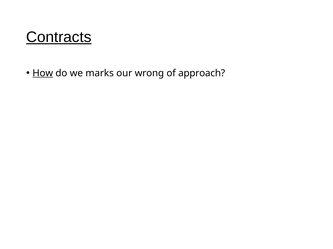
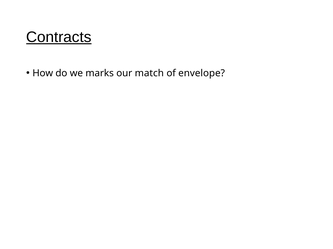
How underline: present -> none (43, 73)
wrong: wrong -> match (149, 73)
approach: approach -> envelope (202, 73)
